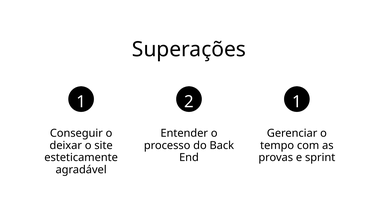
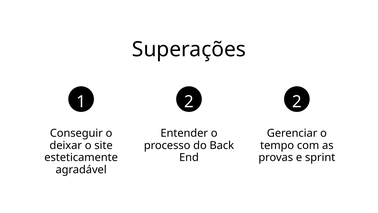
2 1: 1 -> 2 (297, 102)
